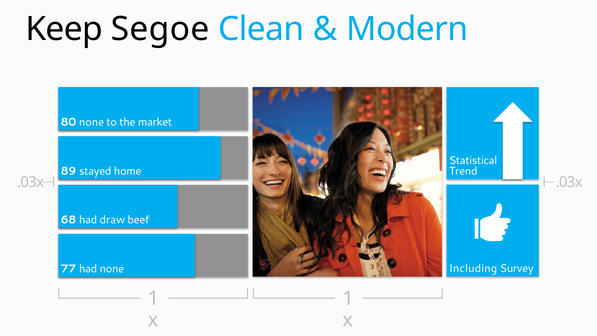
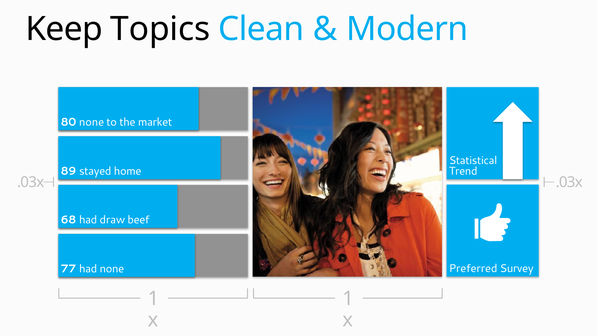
Segoe: Segoe -> Topics (160, 29)
Including: Including -> Preferred (473, 268)
